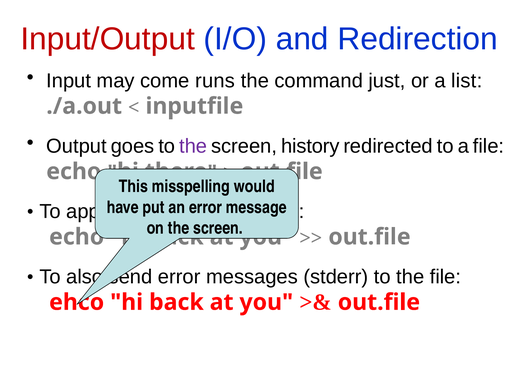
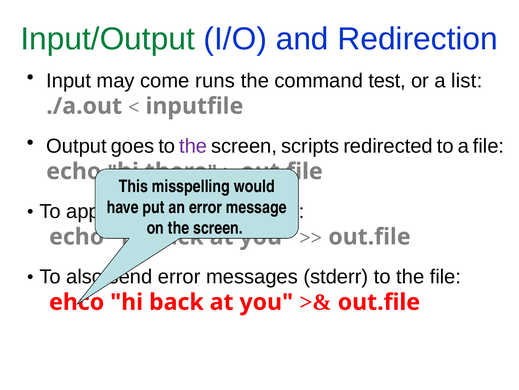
Input/Output colour: red -> green (108, 39)
just: just -> test (387, 81)
history: history -> scripts (310, 146)
